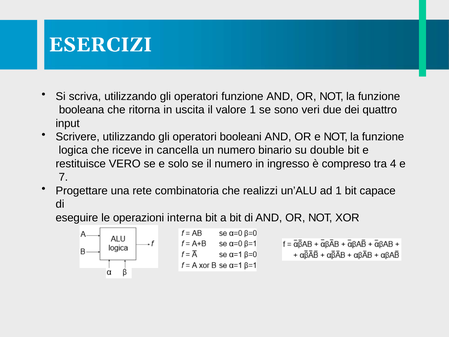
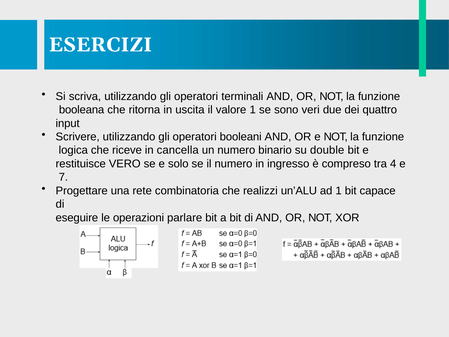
operatori funzione: funzione -> terminali (242, 96)
interna: interna -> parlare (185, 218)
